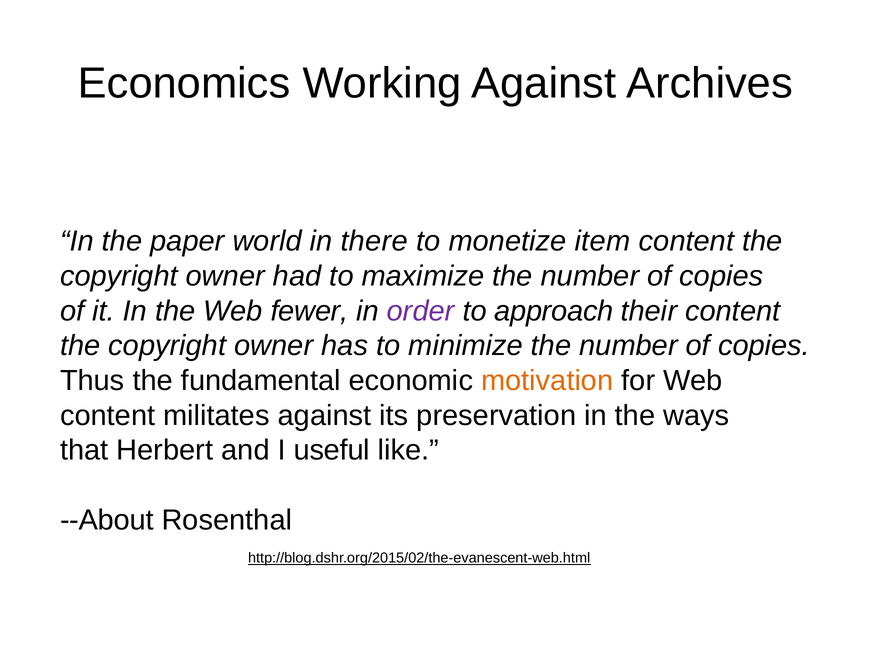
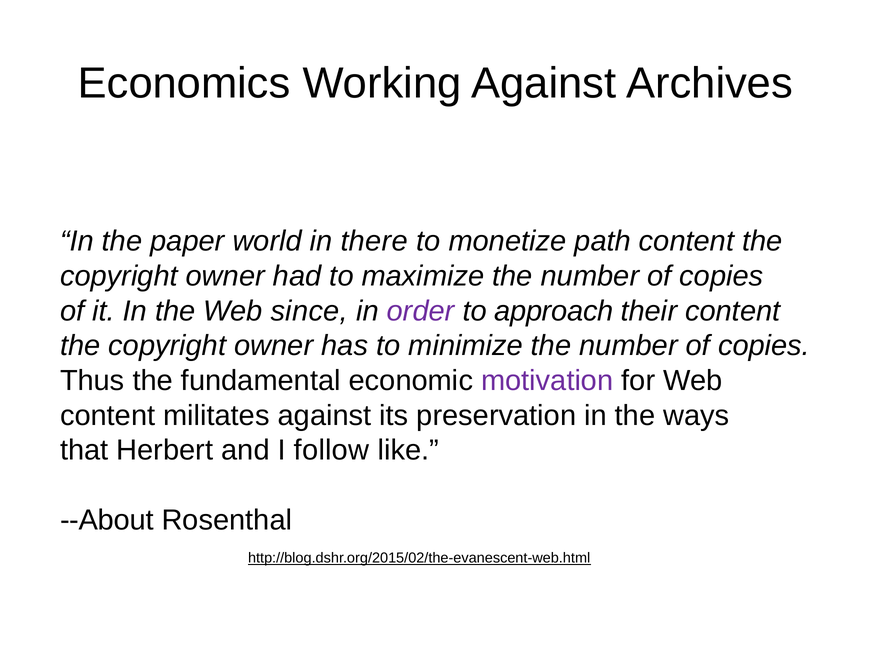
item: item -> path (603, 241)
fewer: fewer -> since (309, 311)
motivation colour: orange -> purple (547, 381)
useful: useful -> follow (332, 451)
